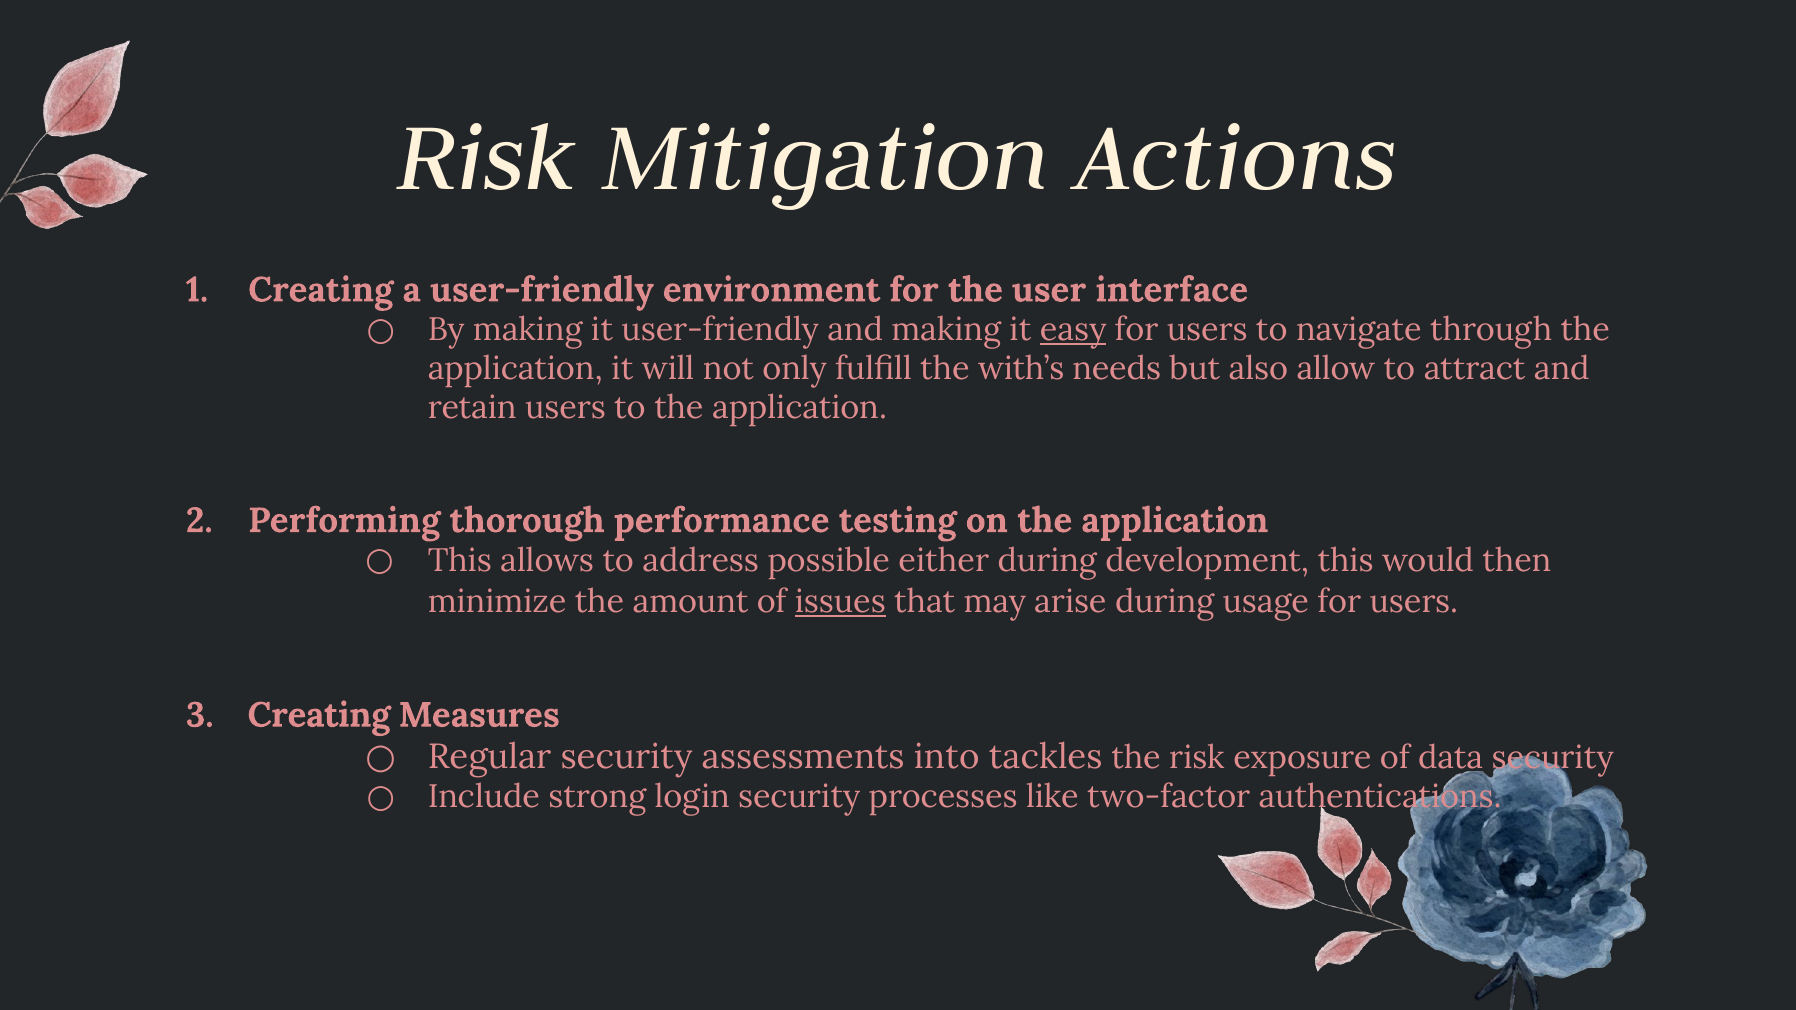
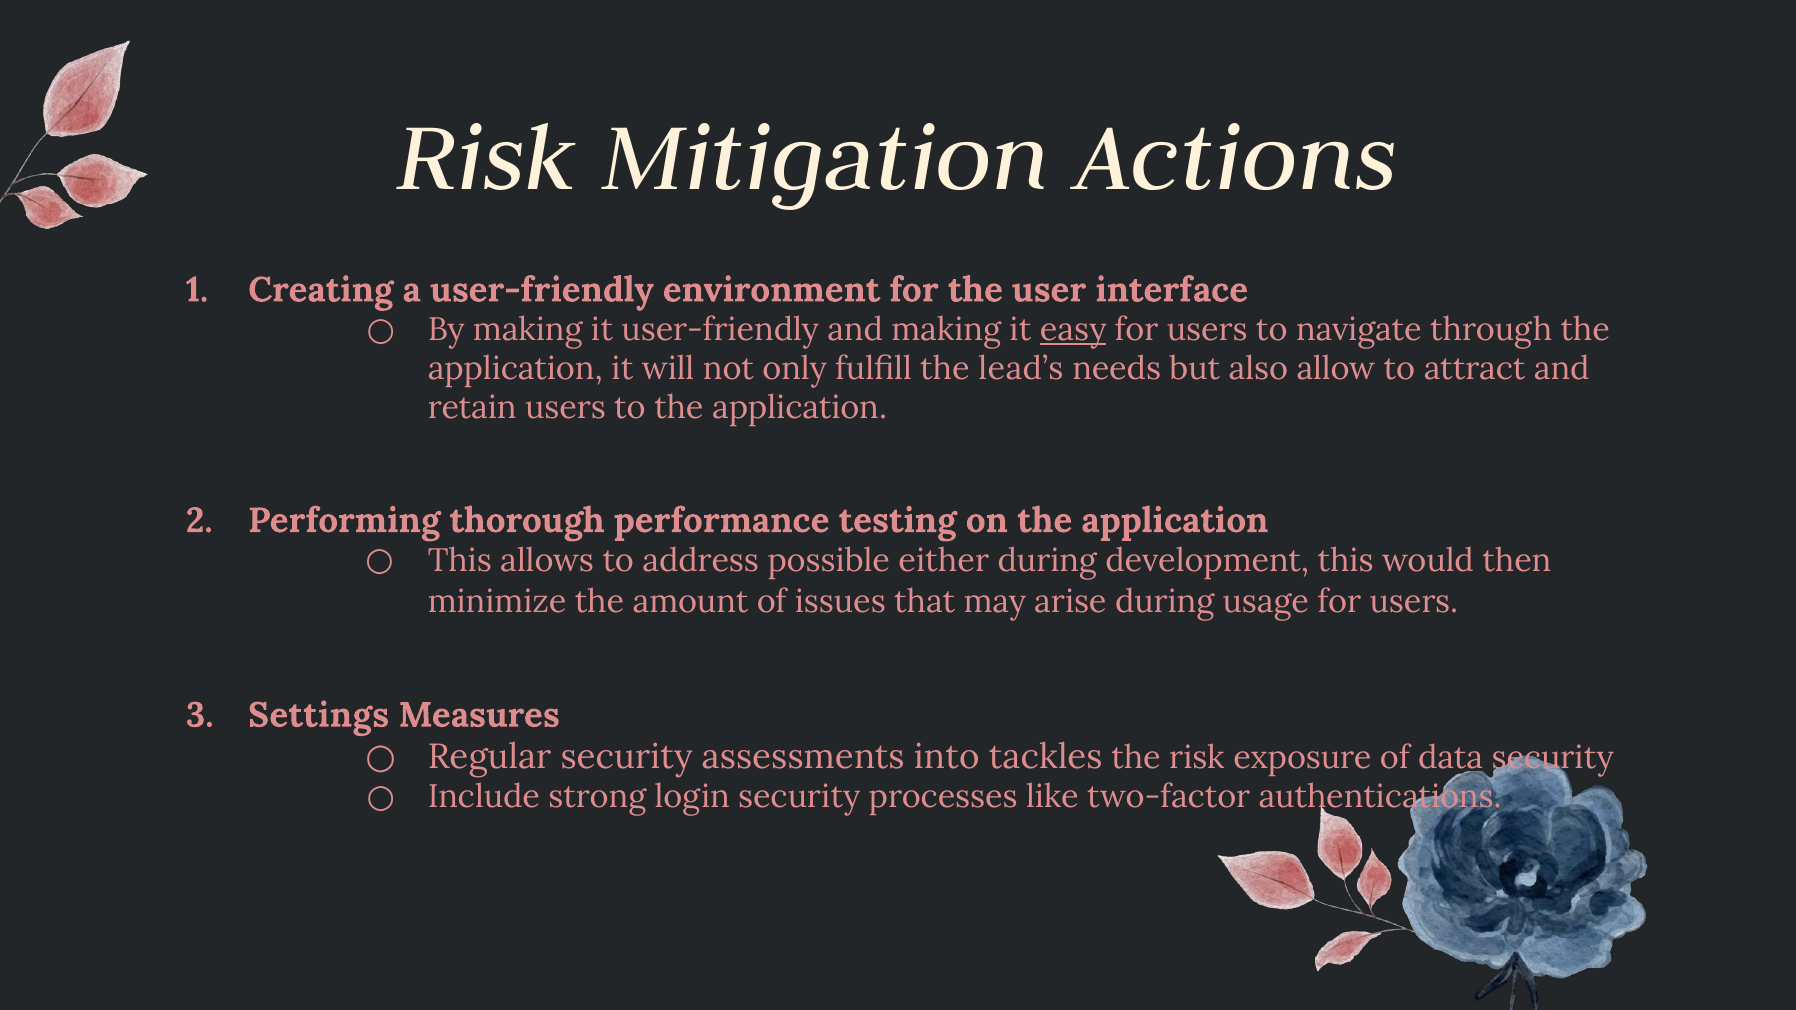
with’s: with’s -> lead’s (1021, 369)
issues underline: present -> none (840, 602)
Creating: Creating -> Settings (319, 715)
